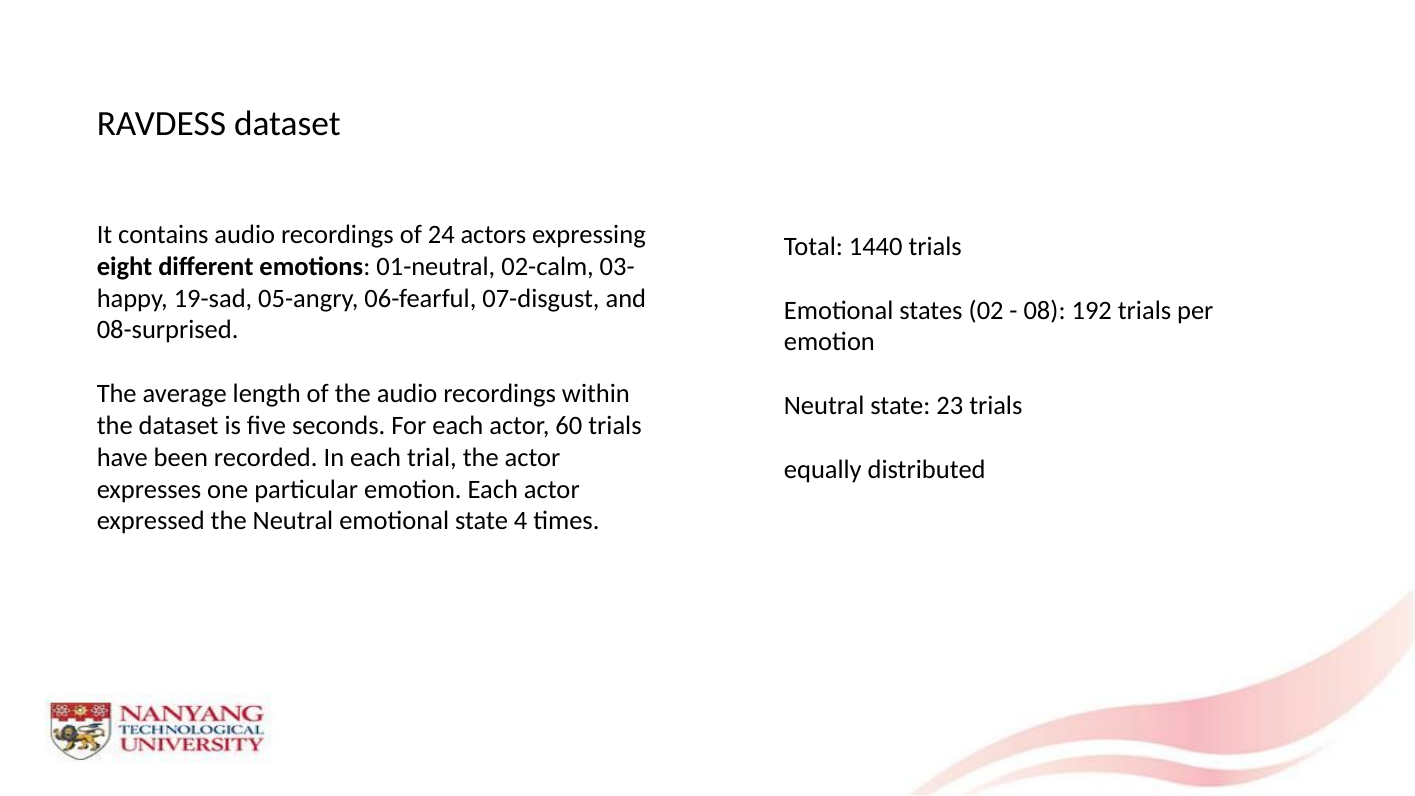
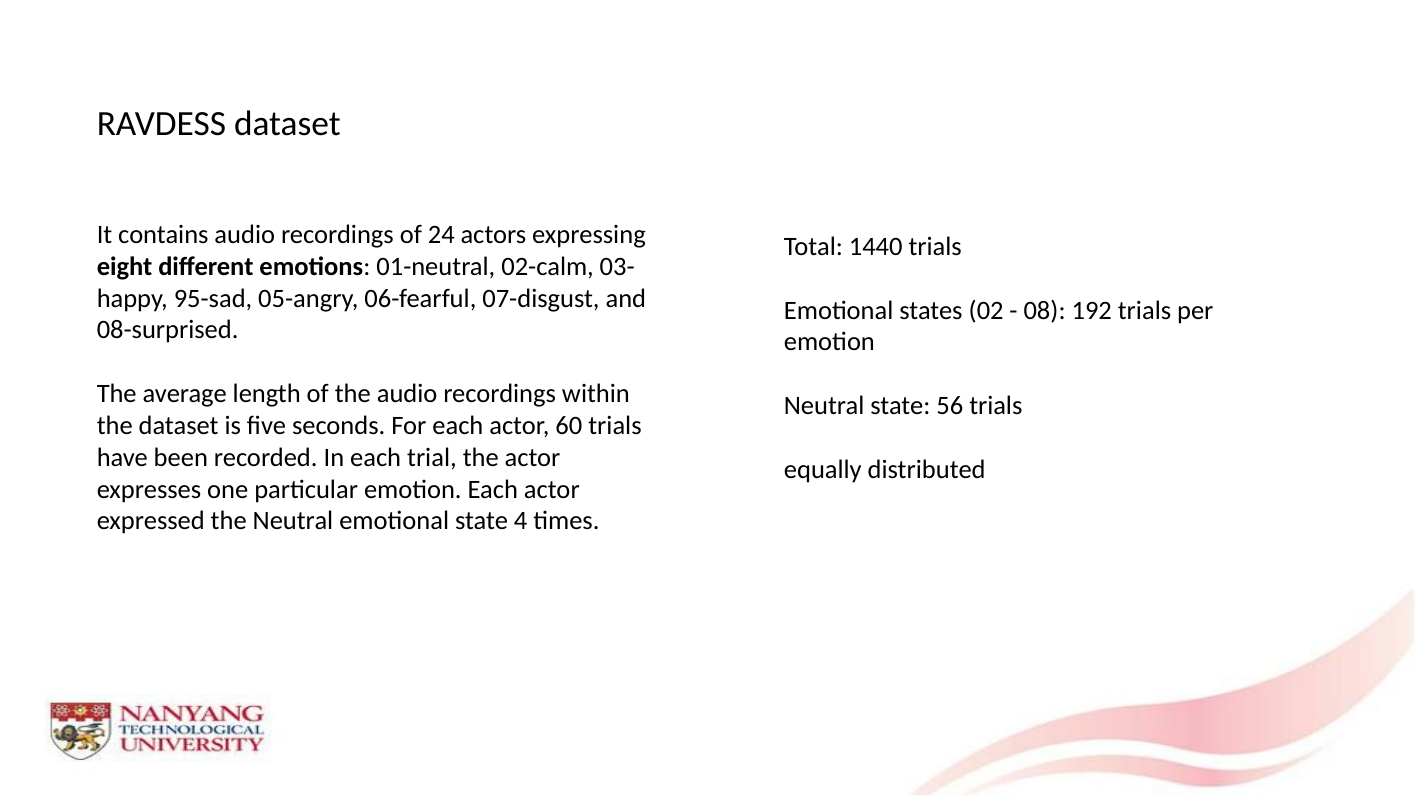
19-sad: 19-sad -> 95-sad (213, 298)
23: 23 -> 56 (950, 406)
